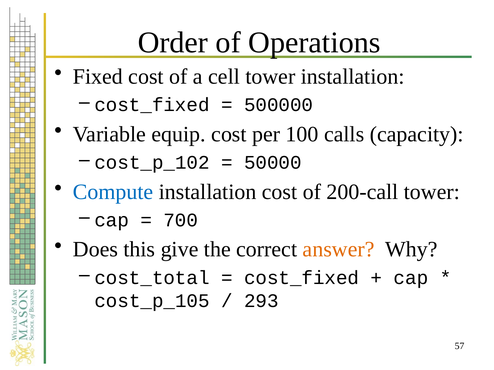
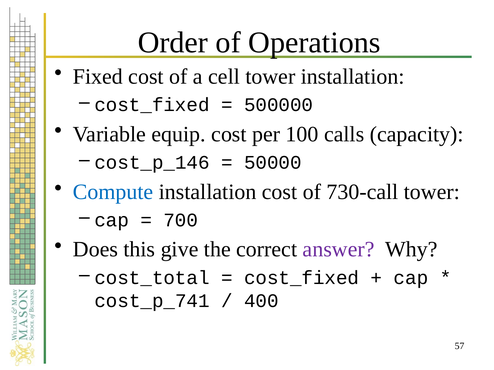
cost_p_102: cost_p_102 -> cost_p_146 (152, 163)
200-call: 200-call -> 730-call (362, 192)
answer colour: orange -> purple (339, 250)
cost_p_105: cost_p_105 -> cost_p_741 (152, 301)
293: 293 -> 400 (261, 301)
